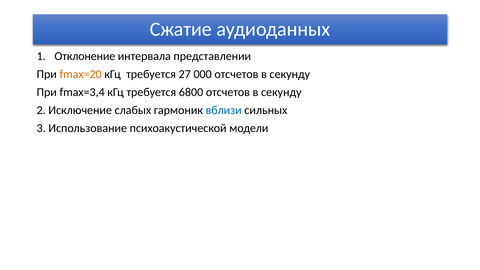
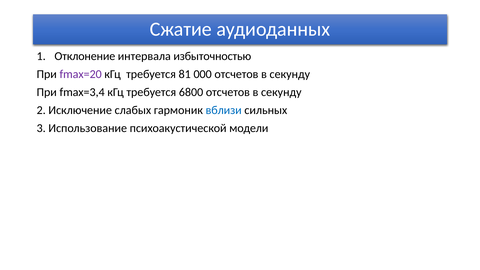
представлении: представлении -> избыточностью (212, 56)
fmax=20 colour: orange -> purple (81, 74)
27: 27 -> 81 (185, 74)
